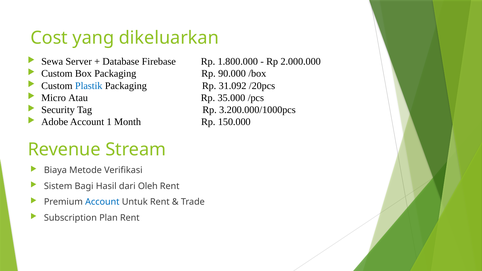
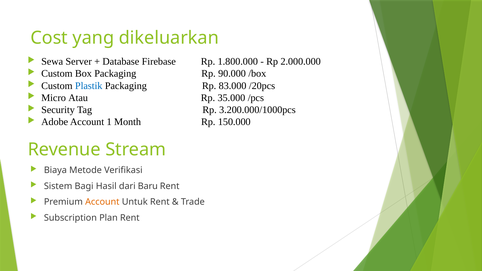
31.092: 31.092 -> 83.000 (233, 86)
Oleh: Oleh -> Baru (148, 186)
Account colour: blue -> orange (102, 202)
